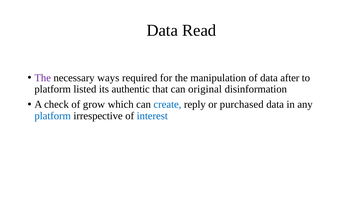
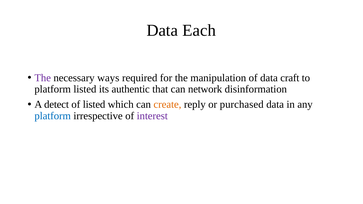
Read: Read -> Each (199, 30)
after: after -> craft (290, 78)
original: original -> network (205, 89)
check: check -> detect (57, 105)
of grow: grow -> listed (94, 105)
create colour: blue -> orange (167, 105)
interest colour: blue -> purple (152, 116)
